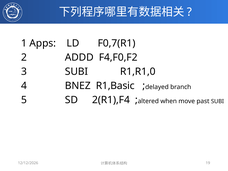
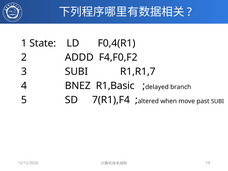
Apps: Apps -> State (43, 43)
F0,7(R1: F0,7(R1 -> F0,4(R1 (117, 43)
R1,R1,0: R1,R1,0 -> R1,R1,7 (138, 72)
2(R1),F4: 2(R1),F4 -> 7(R1),F4 (111, 100)
